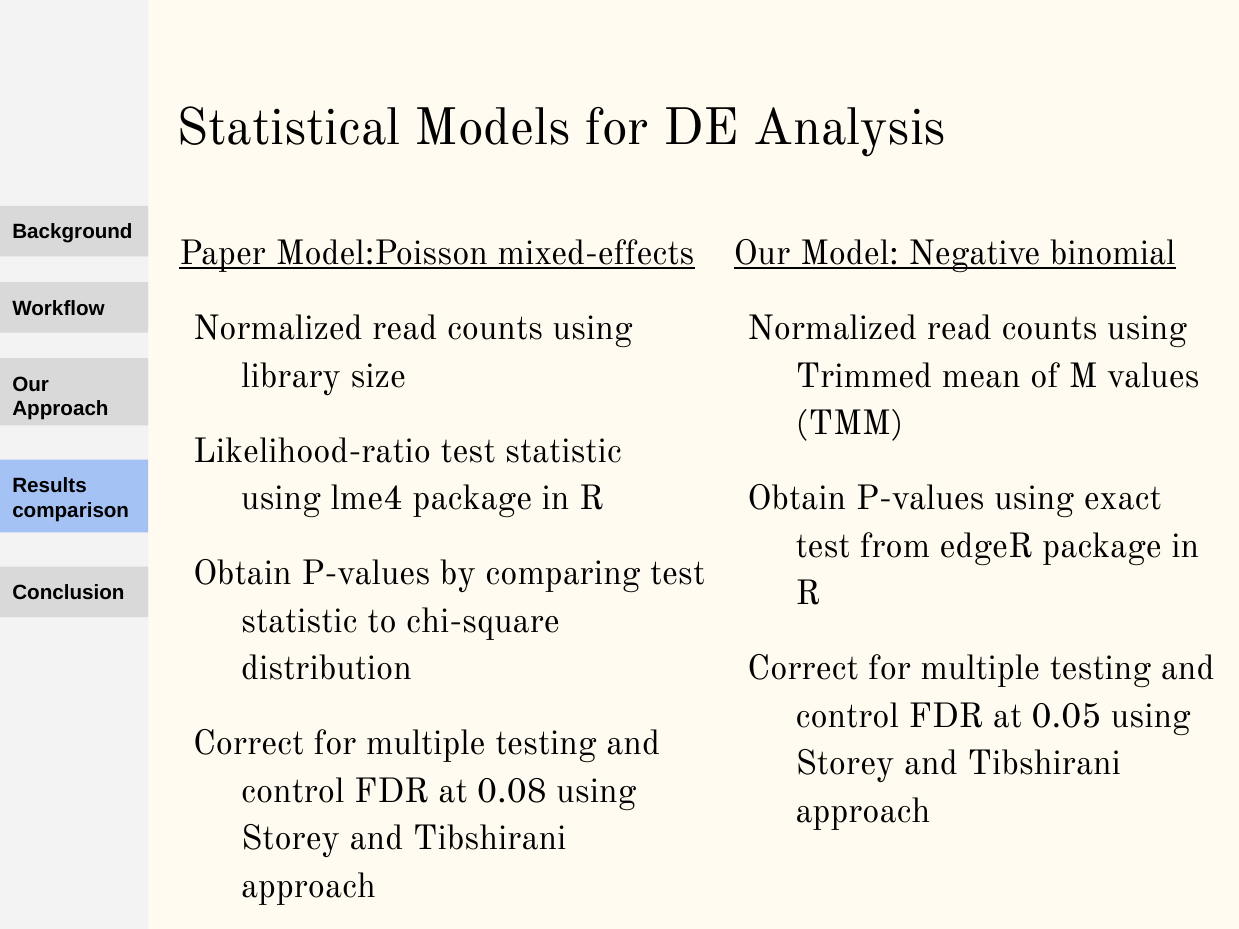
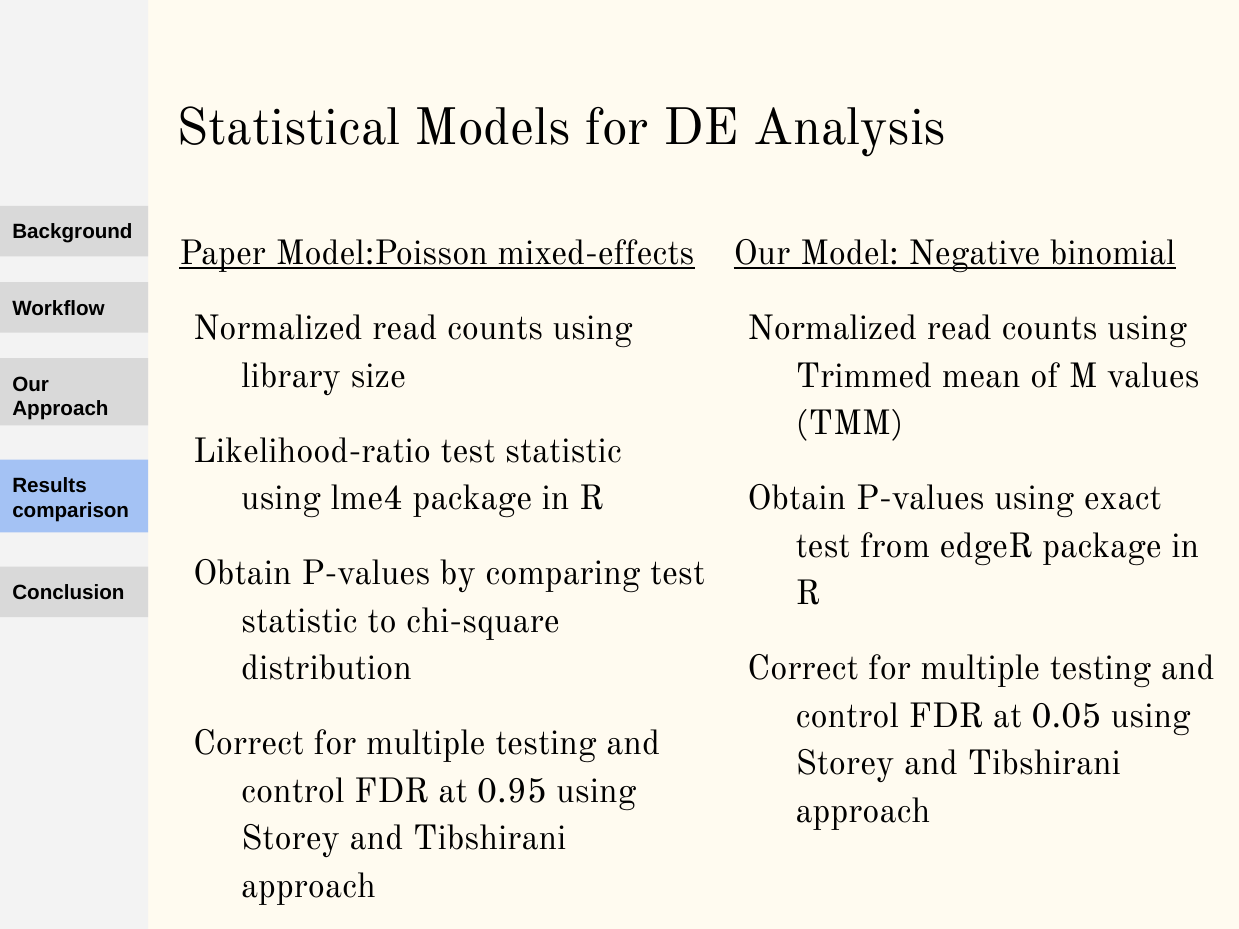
0.08: 0.08 -> 0.95 (512, 791)
